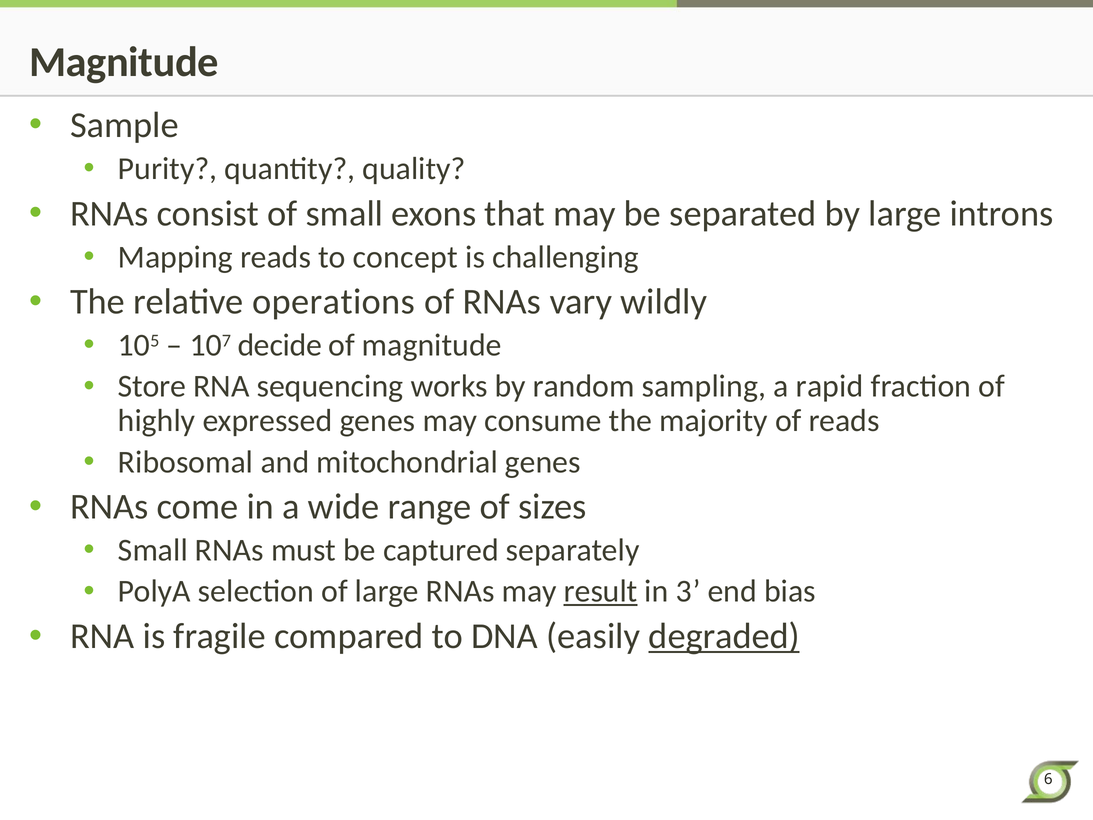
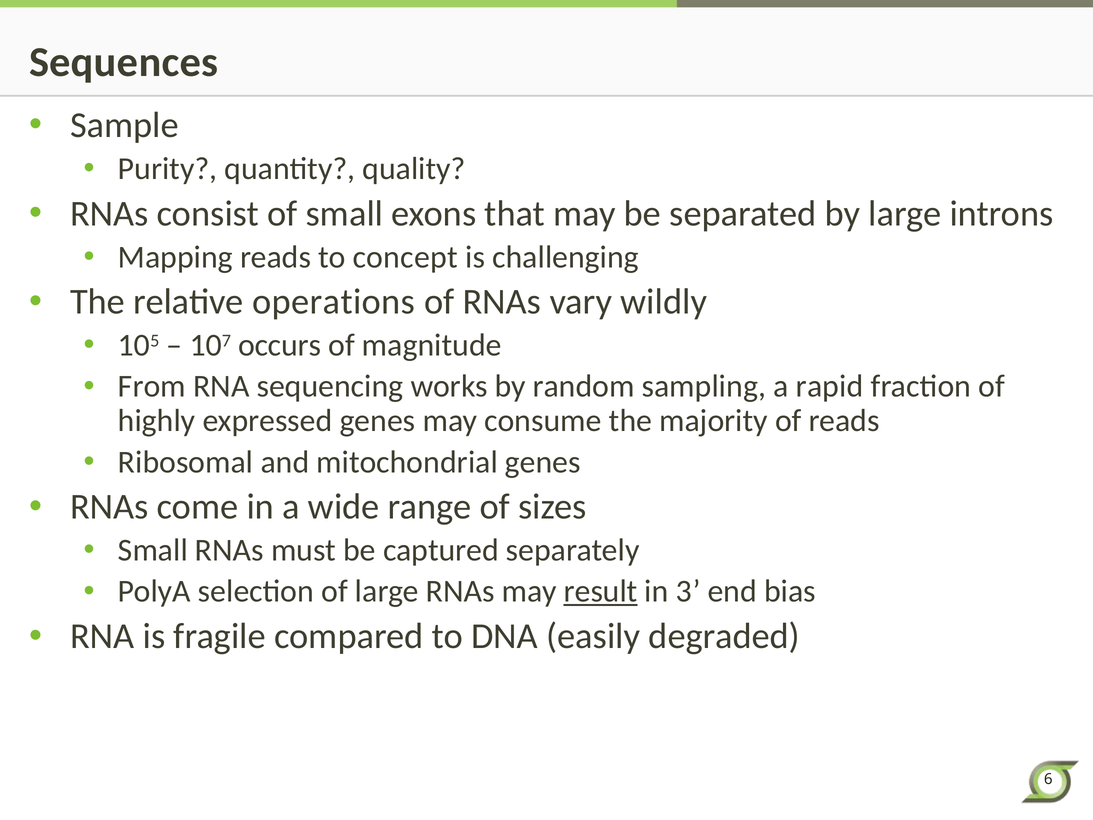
Magnitude: Magnitude -> Sequences (124, 62)
decide: decide -> occurs (280, 345)
Store: Store -> From (152, 386)
degraded underline: present -> none (724, 636)
